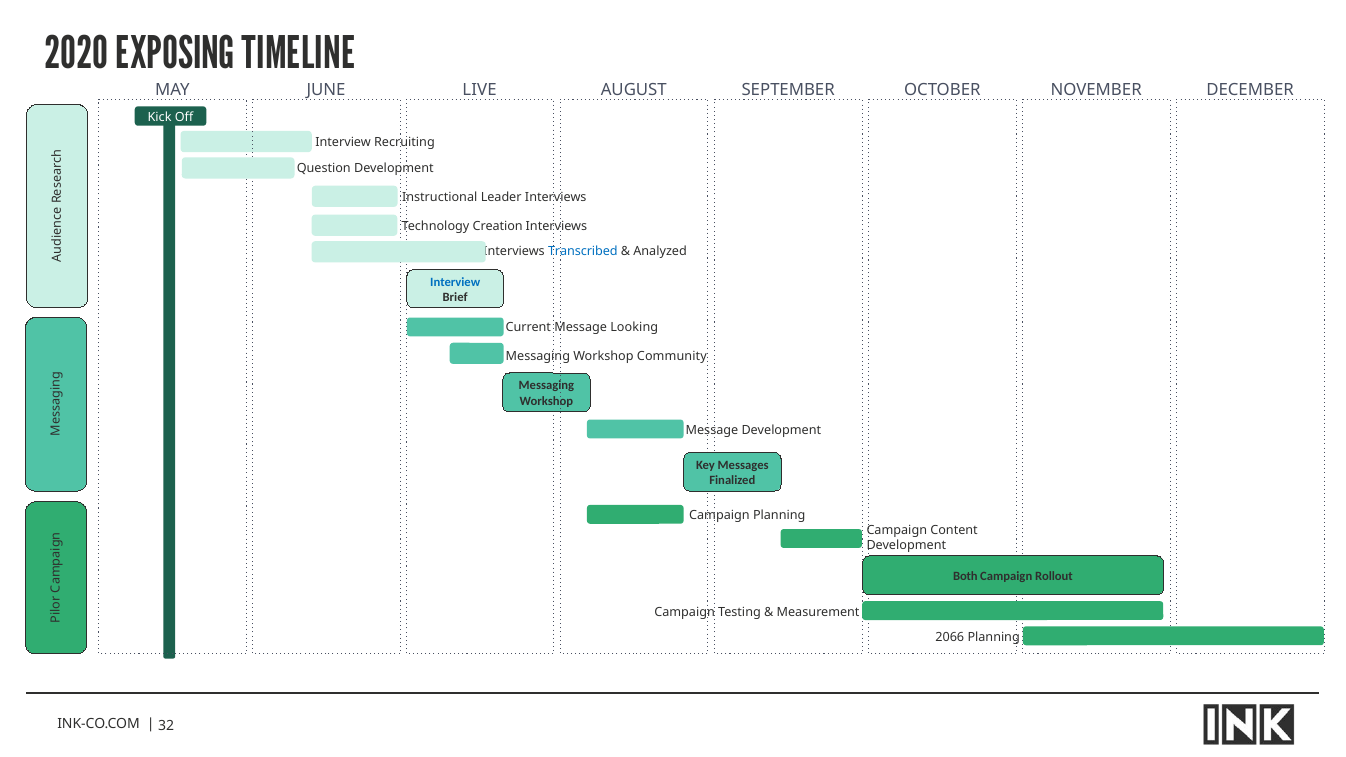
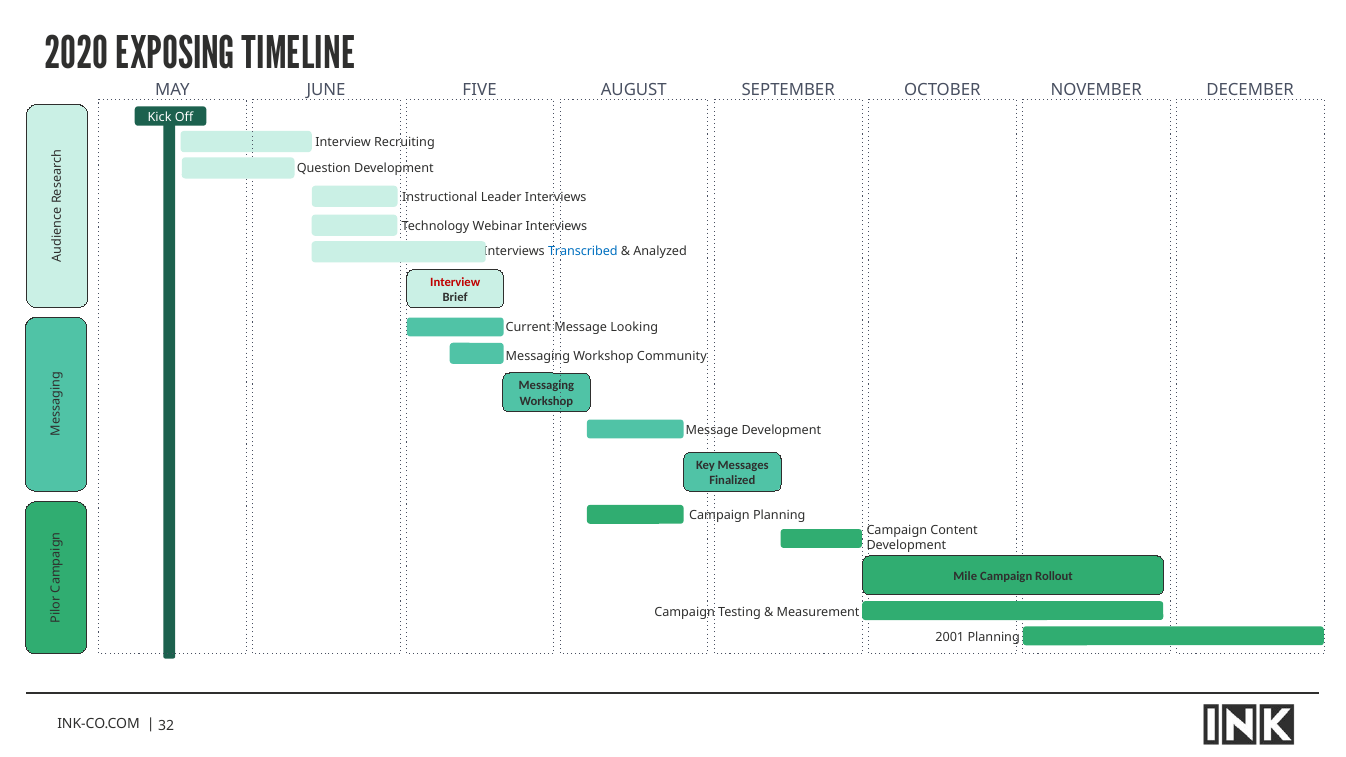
LIVE: LIVE -> FIVE (480, 90)
Creation: Creation -> Webinar (498, 226)
Interview colour: blue -> red (455, 282)
Both: Both -> Mile (965, 576)
2066: 2066 -> 2001 (950, 638)
